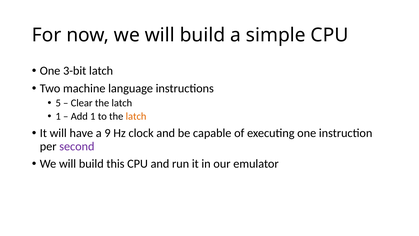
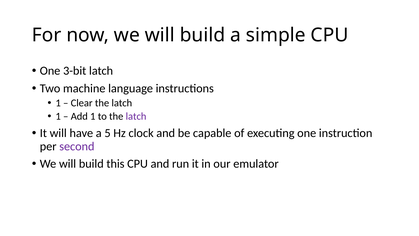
5: 5 -> 1 (58, 103)
latch colour: orange -> purple (136, 116)
9: 9 -> 5 (108, 133)
